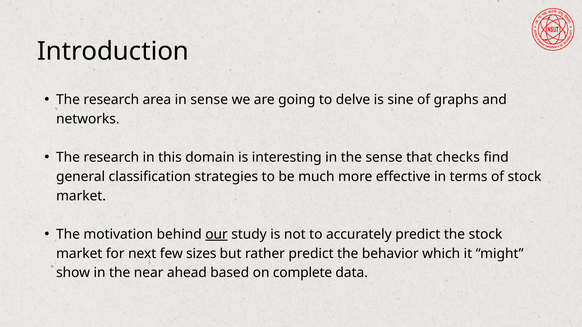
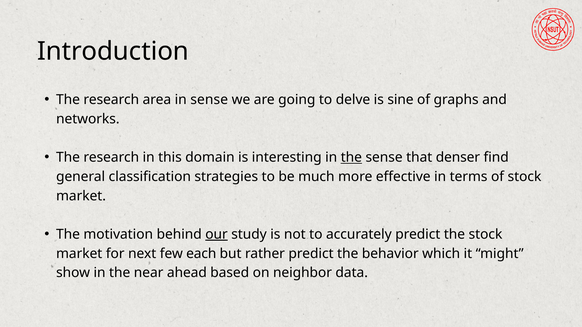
the underline: none -> present (351, 158)
checks: checks -> denser (458, 158)
sizes: sizes -> each (201, 254)
complete: complete -> neighbor (302, 273)
